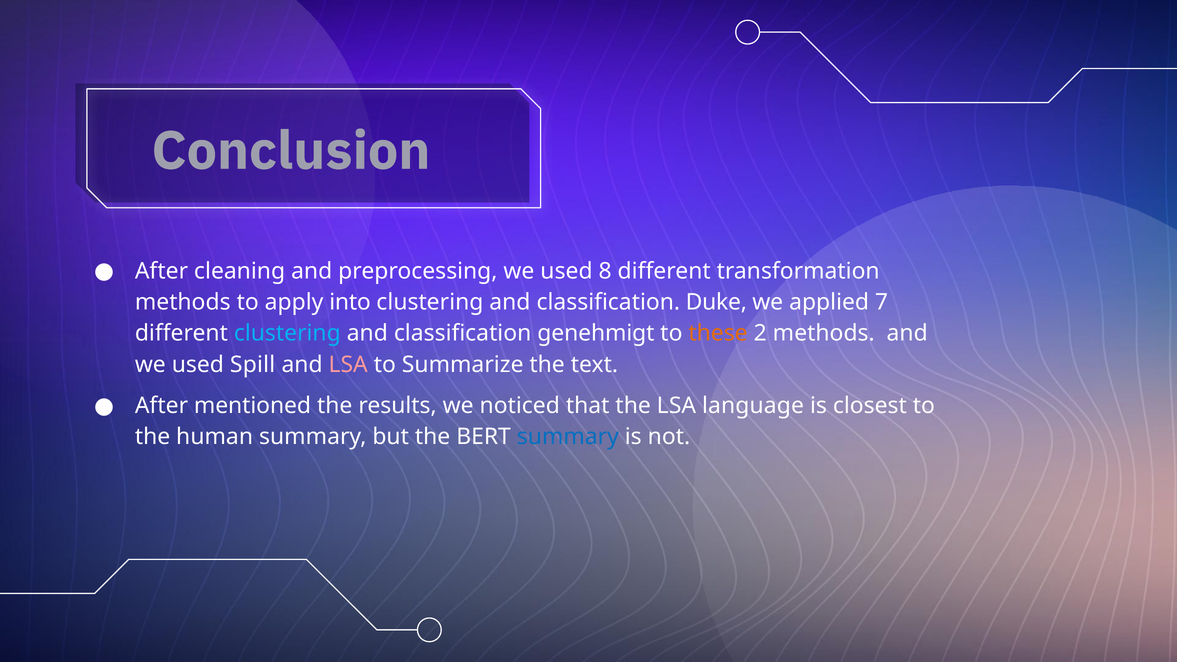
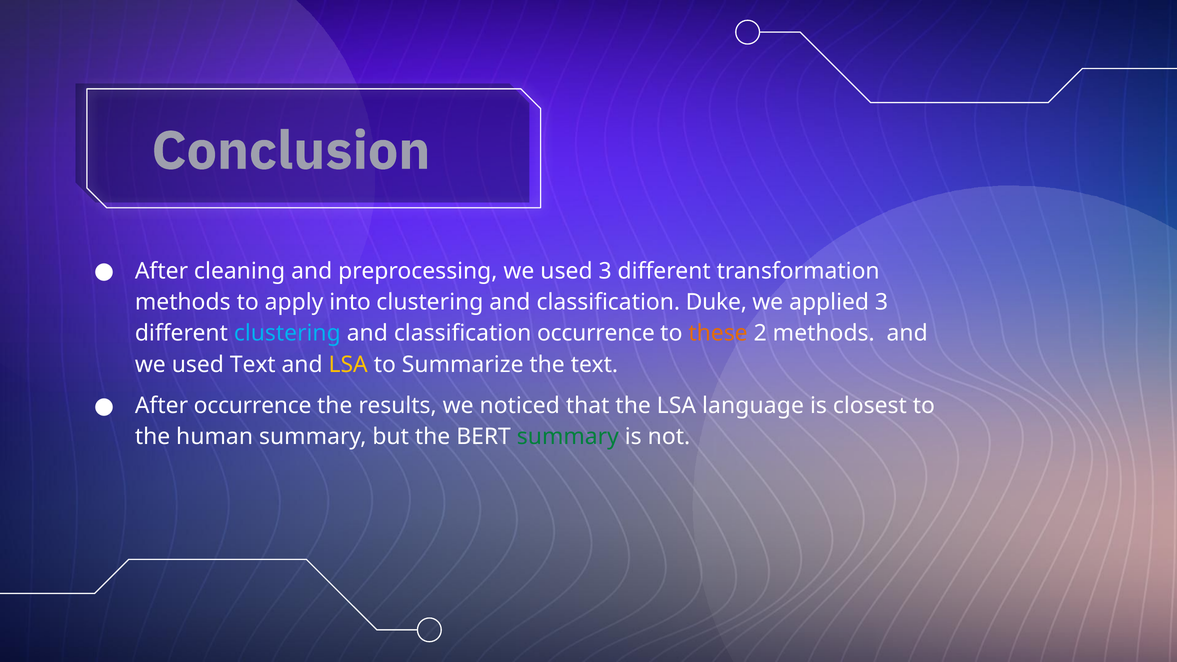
used 8: 8 -> 3 (605, 271)
applied 7: 7 -> 3 (882, 302)
classification genehmigt: genehmigt -> occurrence (596, 333)
used Spill: Spill -> Text (253, 365)
LSA colour: pink -> yellow (348, 365)
After mentioned: mentioned -> occurrence (253, 406)
summary colour: blue -> green (568, 437)
